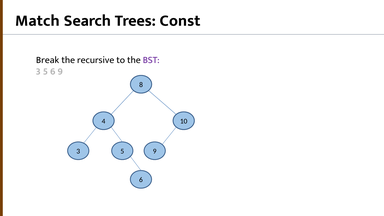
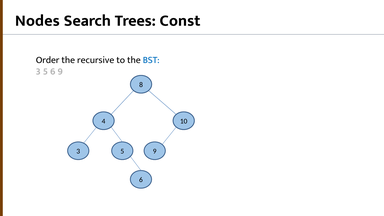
Match: Match -> Nodes (38, 21)
Break: Break -> Order (48, 60)
BST colour: purple -> blue (151, 60)
